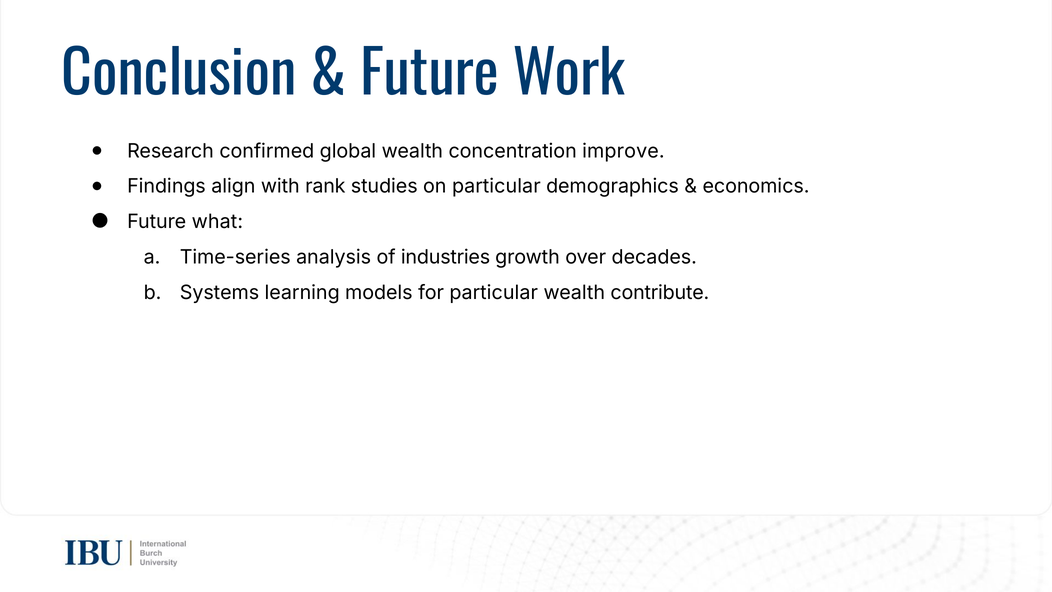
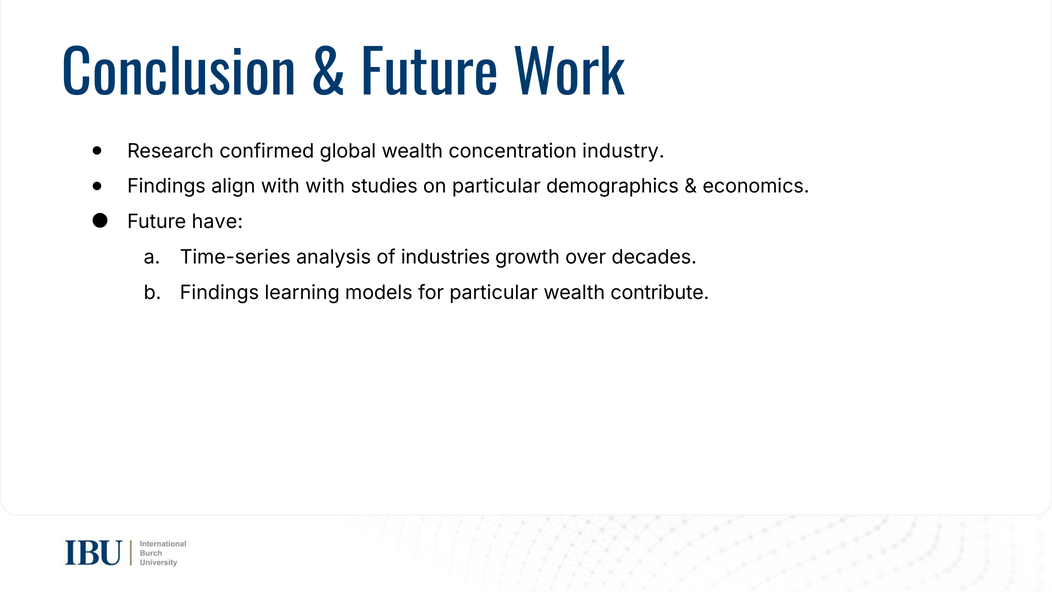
improve: improve -> industry (623, 151)
with rank: rank -> with (325, 186)
what: what -> have (217, 222)
Systems: Systems -> Findings (219, 293)
